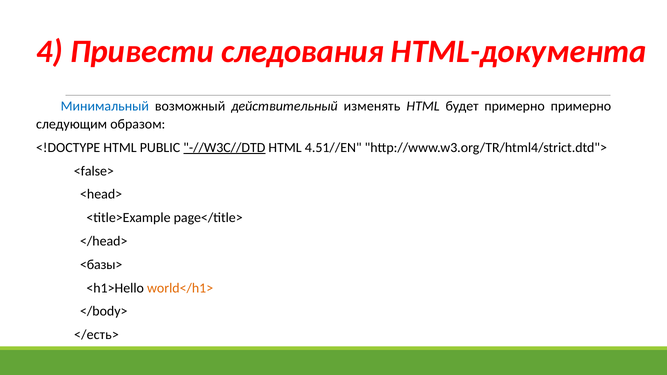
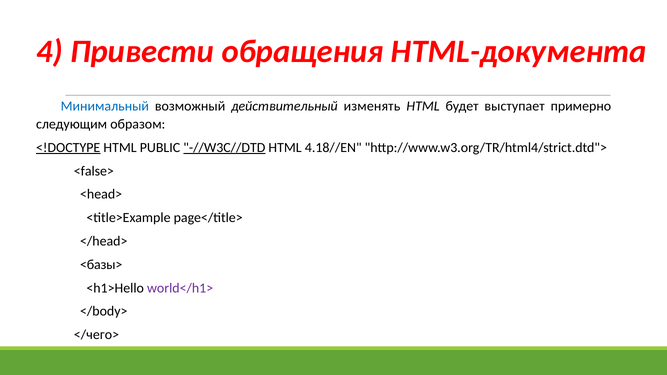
следования: следования -> обращения (303, 51)
будет примерно: примерно -> выступает (515, 106)
<!DOCTYPE underline: none -> present (68, 148)
4.51//EN: 4.51//EN -> 4.18//EN (333, 148)
world</h1> colour: orange -> purple (180, 288)
</есть>: </есть> -> </чего> (96, 335)
